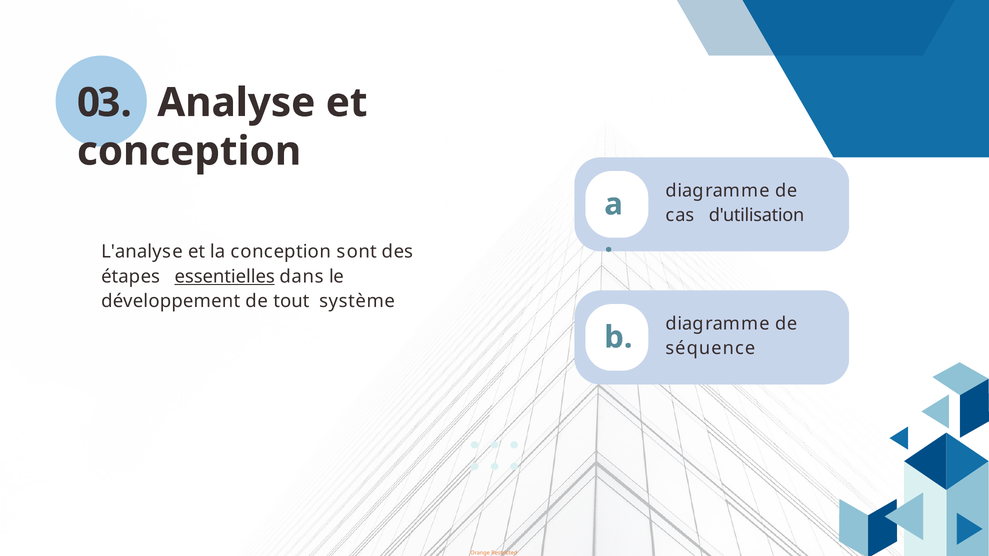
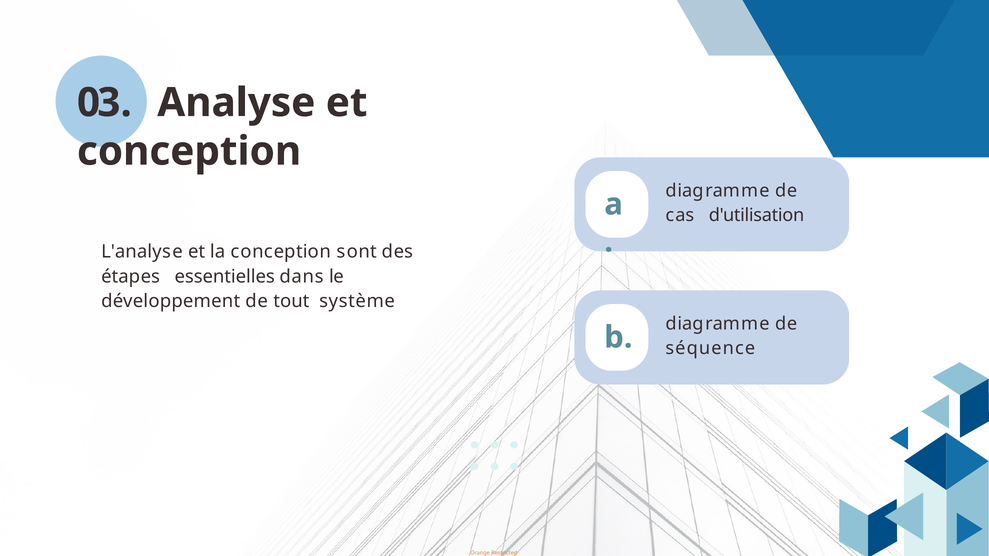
essentielles underline: present -> none (225, 277)
